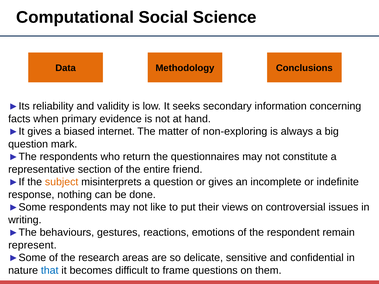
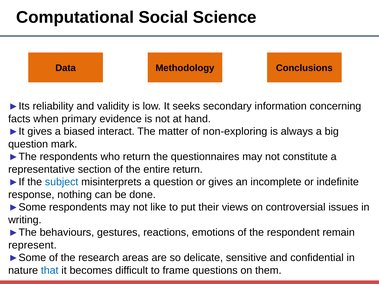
internet: internet -> interact (116, 132)
entire friend: friend -> return (188, 169)
subject colour: orange -> blue (62, 182)
